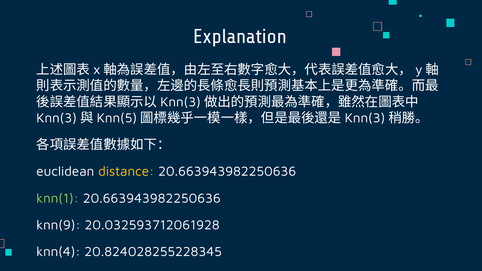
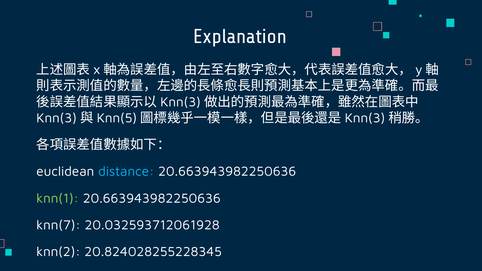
distance colour: yellow -> light blue (126, 172)
knn(9: knn(9 -> knn(7 (58, 225)
knn(4: knn(4 -> knn(2 (58, 252)
